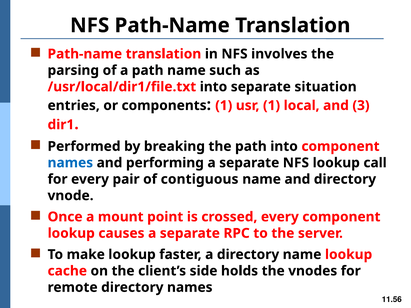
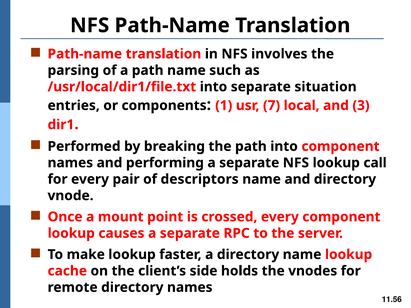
usr 1: 1 -> 7 (272, 106)
names colour: blue -> black (70, 163)
contiguous: contiguous -> descriptors (200, 179)
